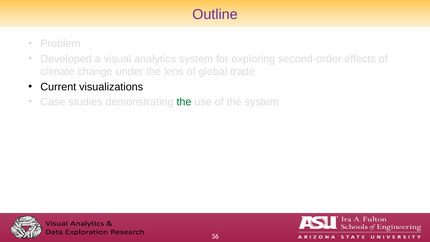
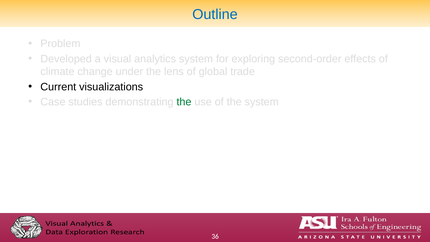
Outline colour: purple -> blue (215, 14)
